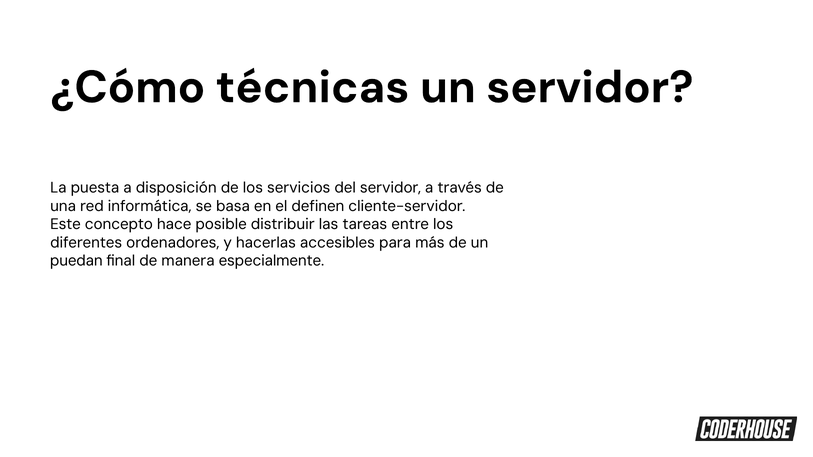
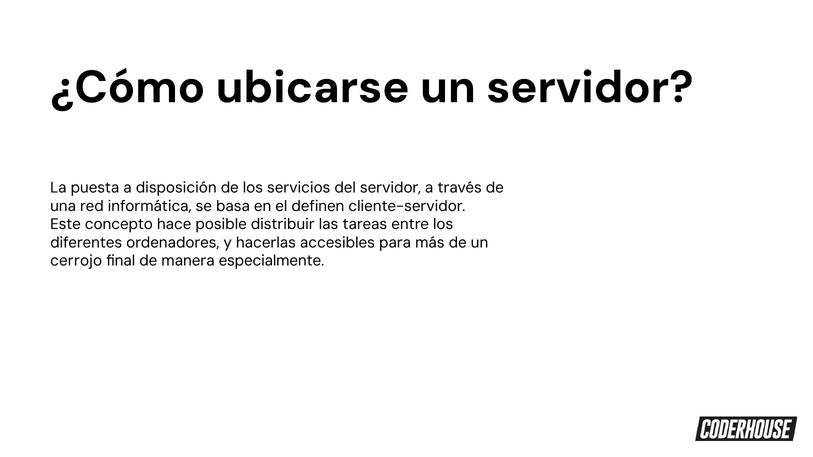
técnicas: técnicas -> ubicarse (313, 87)
puedan: puedan -> cerrojo (76, 261)
